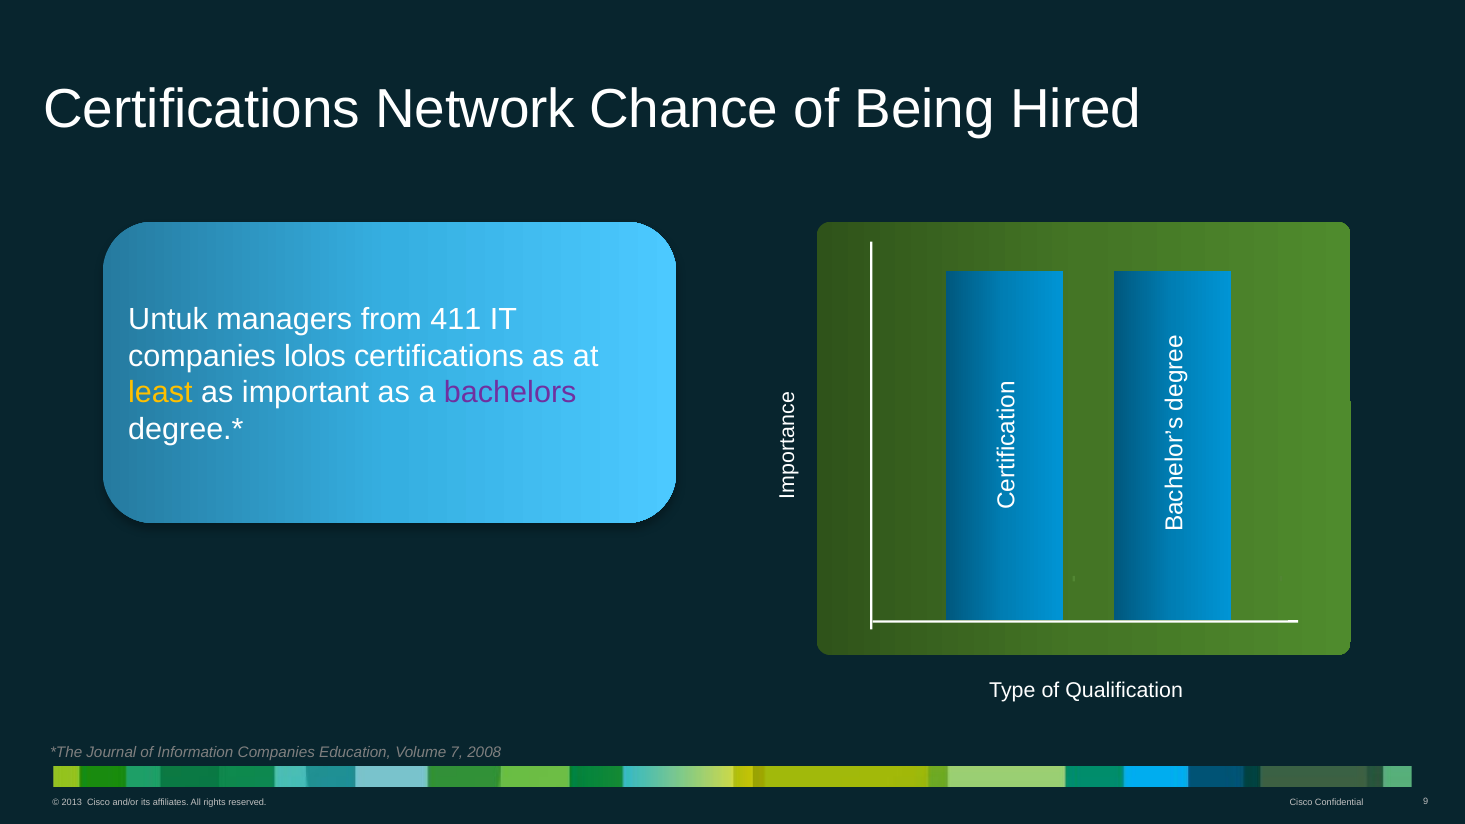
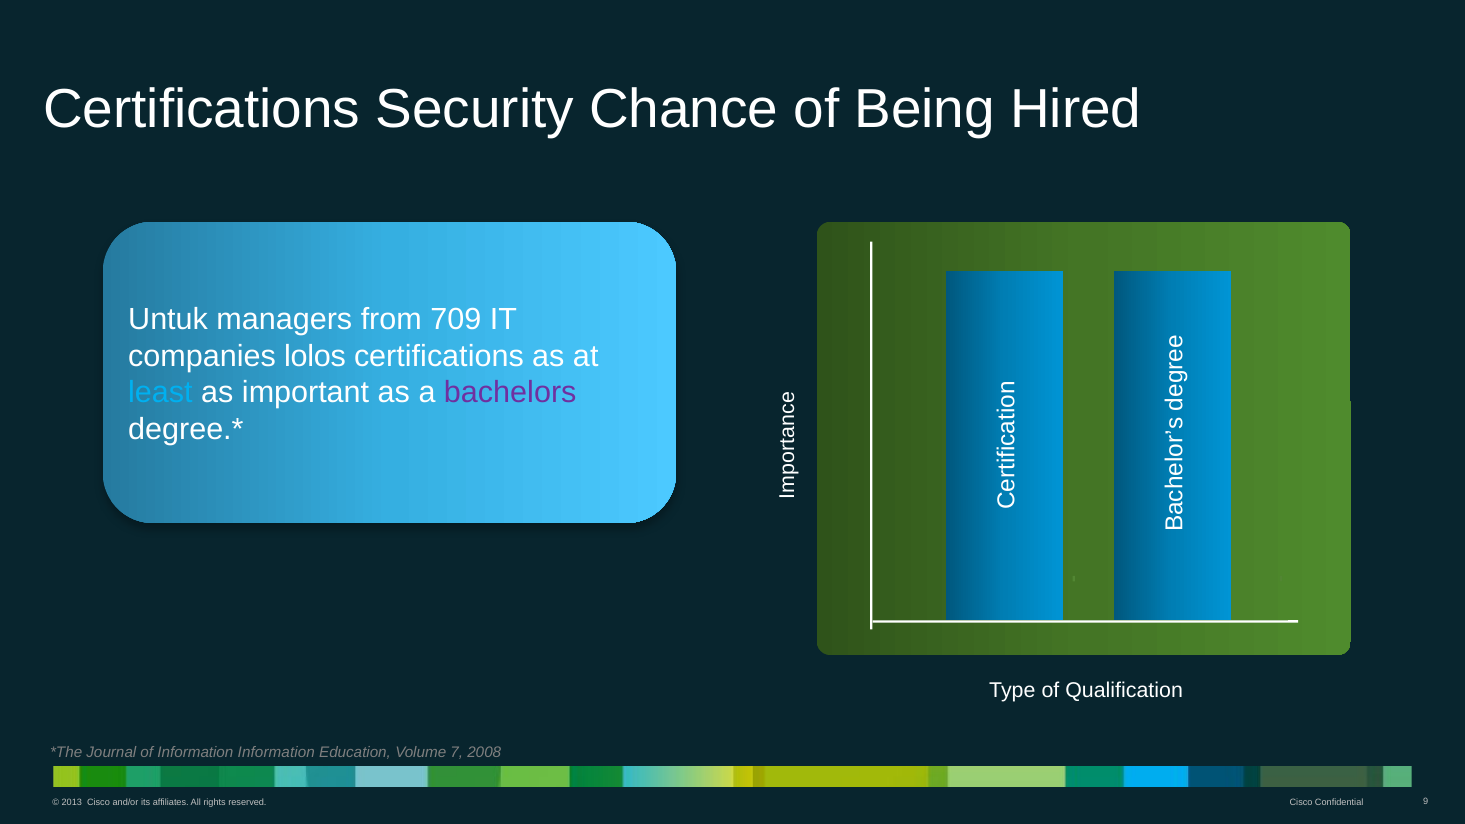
Network: Network -> Security (475, 109)
411: 411 -> 709 (456, 320)
least colour: yellow -> light blue (160, 393)
Information Companies: Companies -> Information (276, 753)
